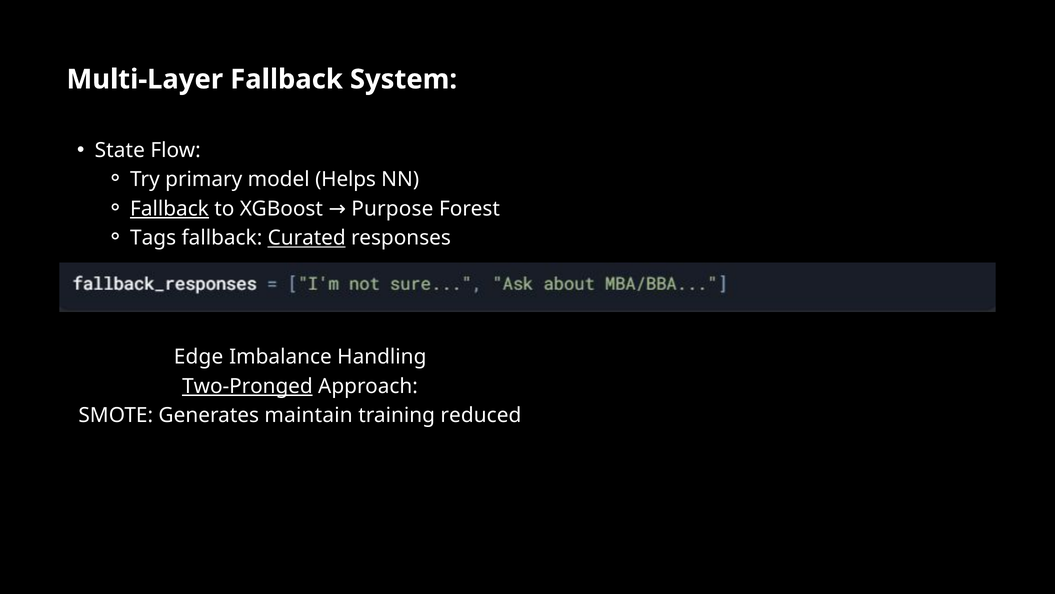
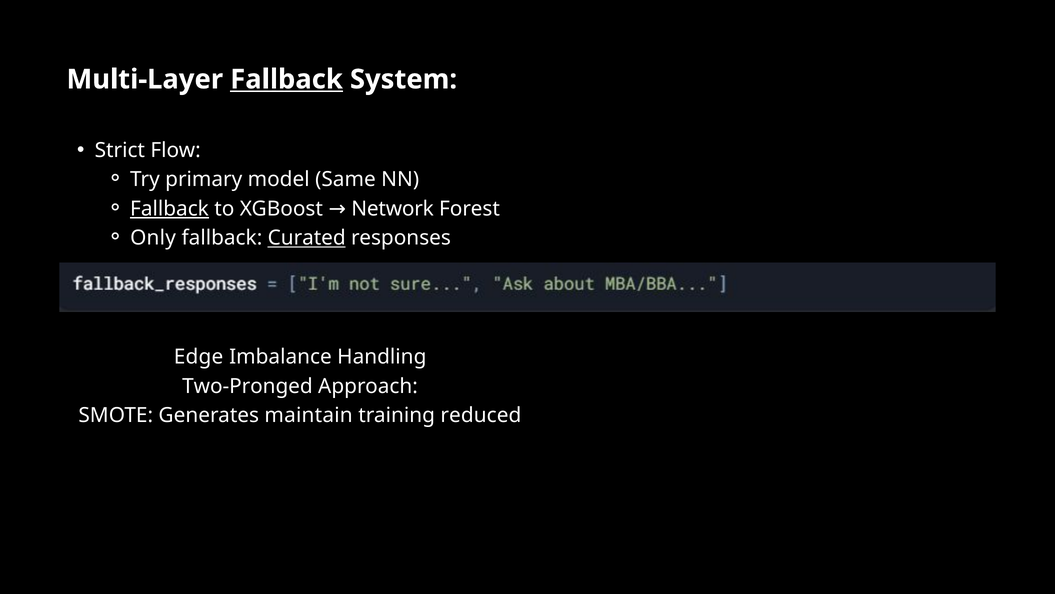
Fallback underline: none -> present (287, 79)
State: State -> Strict (120, 150)
Helps: Helps -> Same (345, 179)
Purpose: Purpose -> Network (393, 209)
Tags: Tags -> Only (153, 238)
Two-Pronged underline: present -> none (247, 386)
